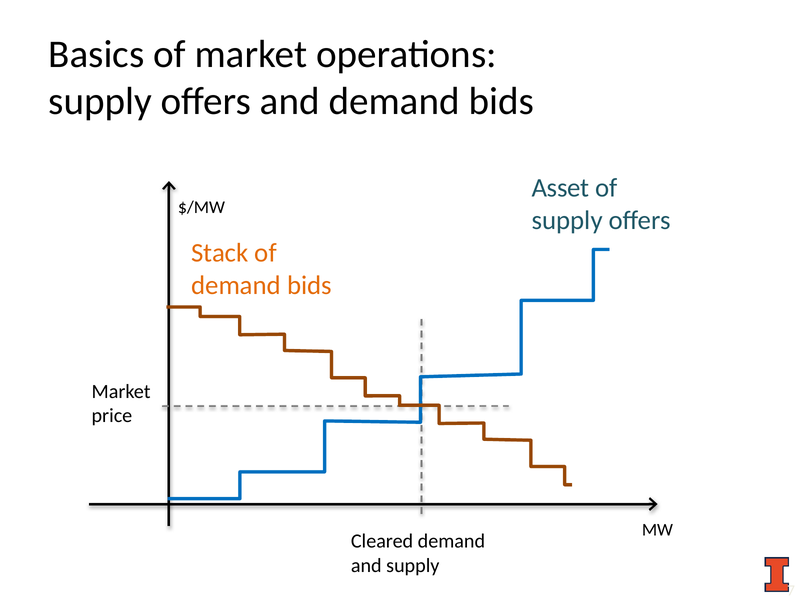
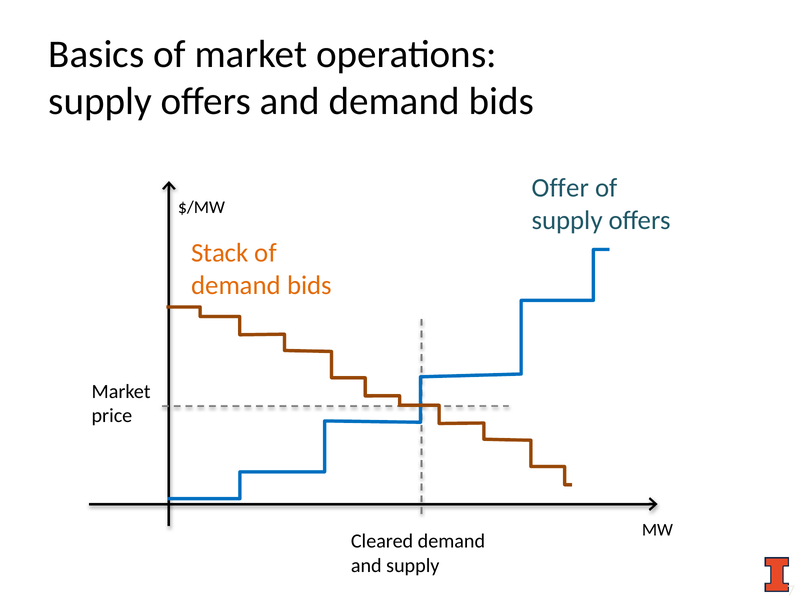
Asset: Asset -> Offer (560, 188)
